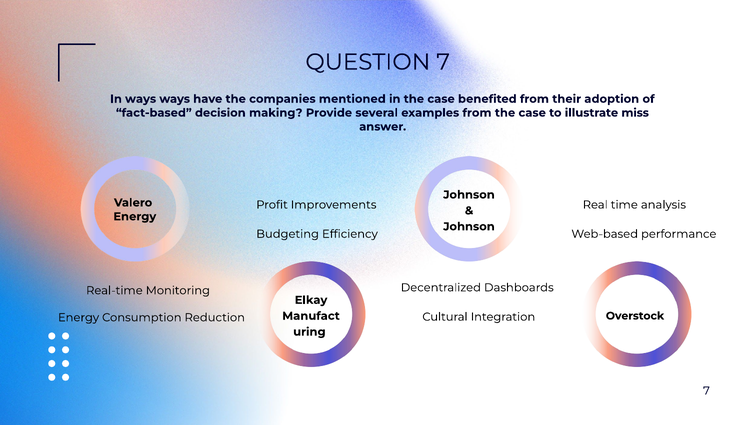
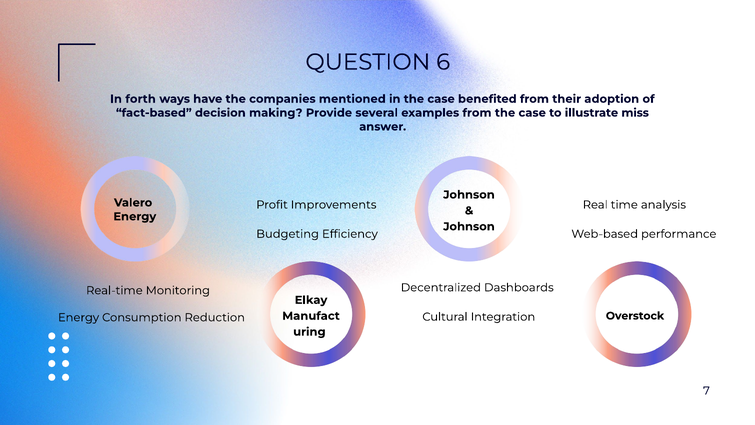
QUESTION 7: 7 -> 6 (443, 62)
In ways: ways -> forth (141, 99)
